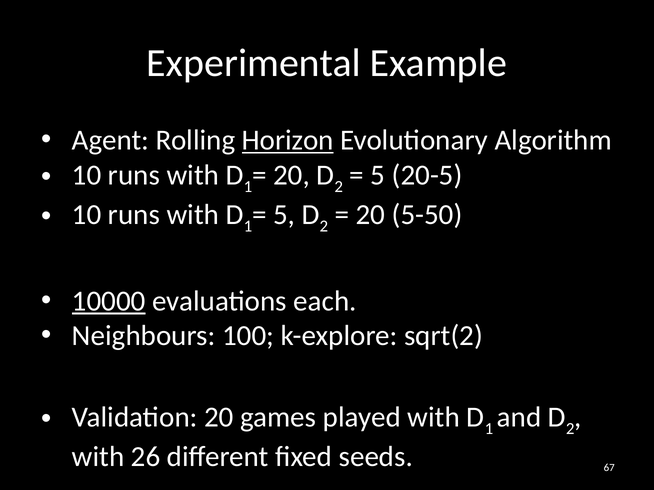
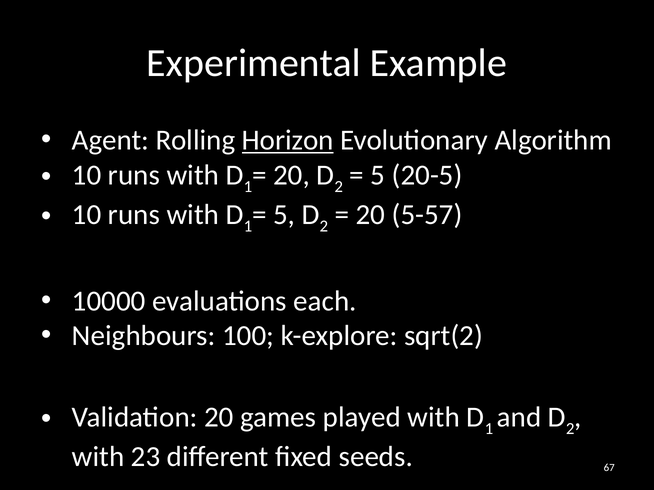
5-50: 5-50 -> 5-57 (427, 215)
10000 underline: present -> none (109, 301)
26: 26 -> 23 (146, 457)
